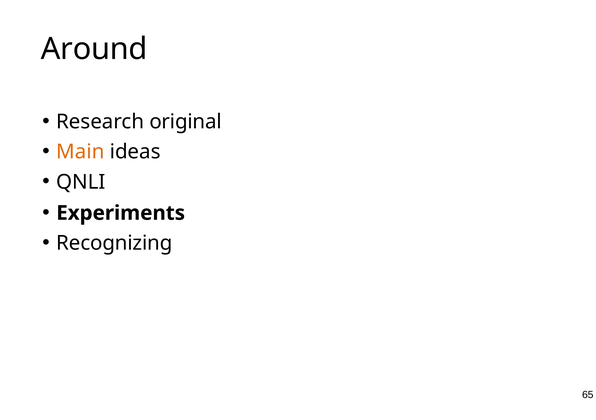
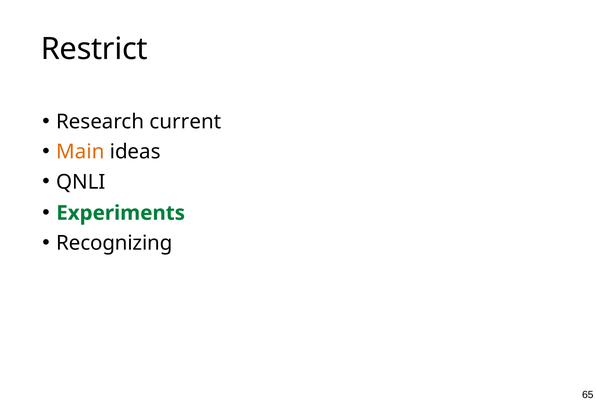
Around: Around -> Restrict (94, 49)
original: original -> current (185, 122)
Experiments colour: black -> green (121, 213)
